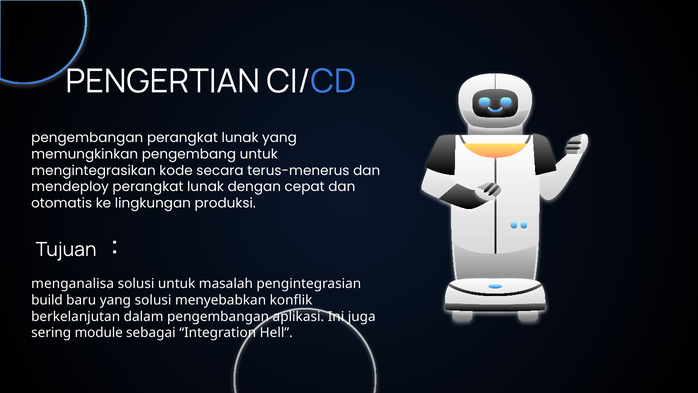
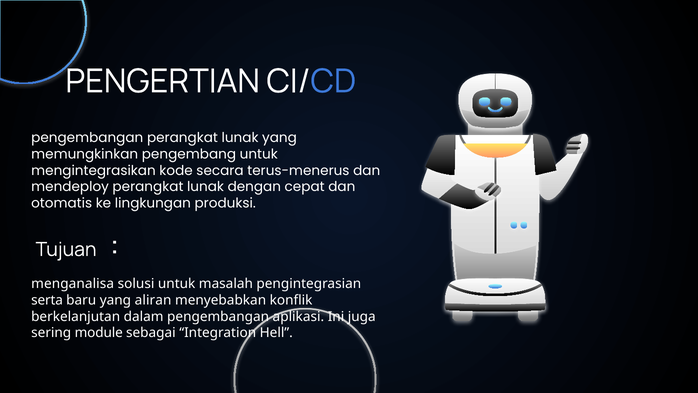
build: build -> serta (47, 300)
yang solusi: solusi -> aliran (153, 300)
